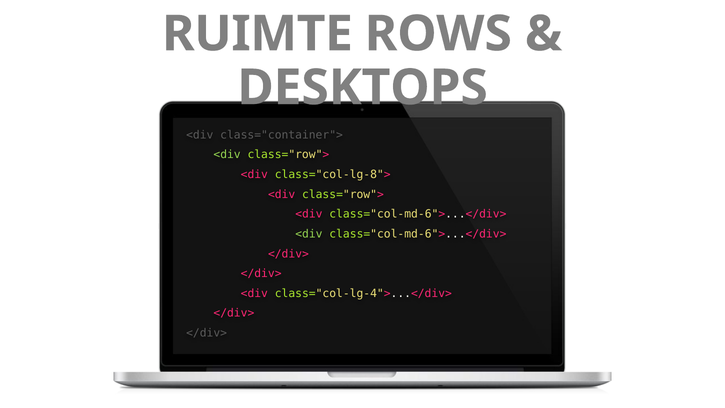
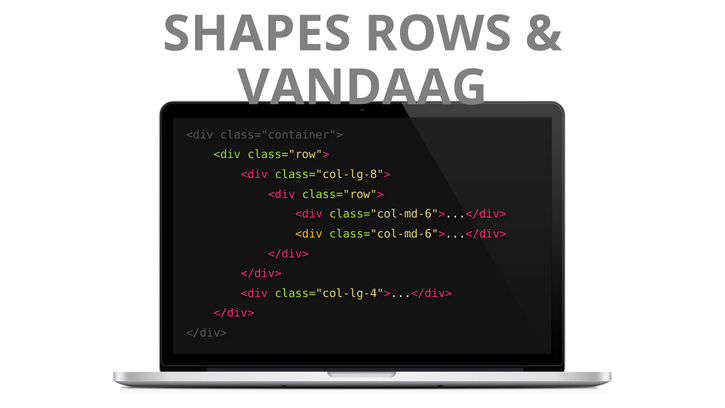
RUIMTE: RUIMTE -> SHAPES (257, 34)
DESKTOPS: DESKTOPS -> VANDAAG (362, 88)
<div colour: light green -> yellow (309, 234)
